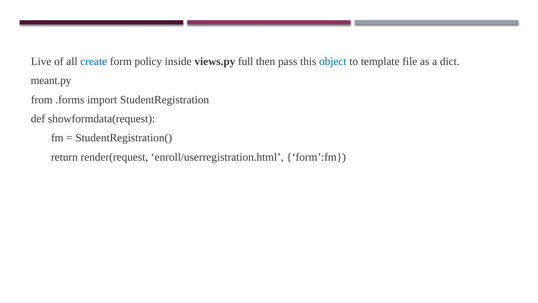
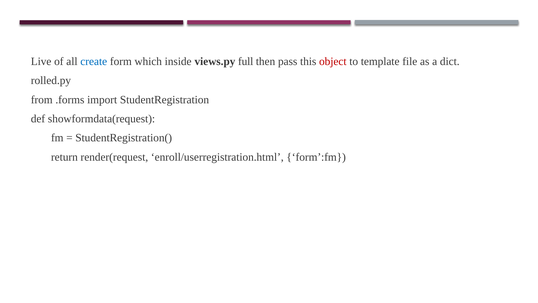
policy: policy -> which (148, 61)
object colour: blue -> red (333, 61)
meant.py: meant.py -> rolled.py (51, 81)
